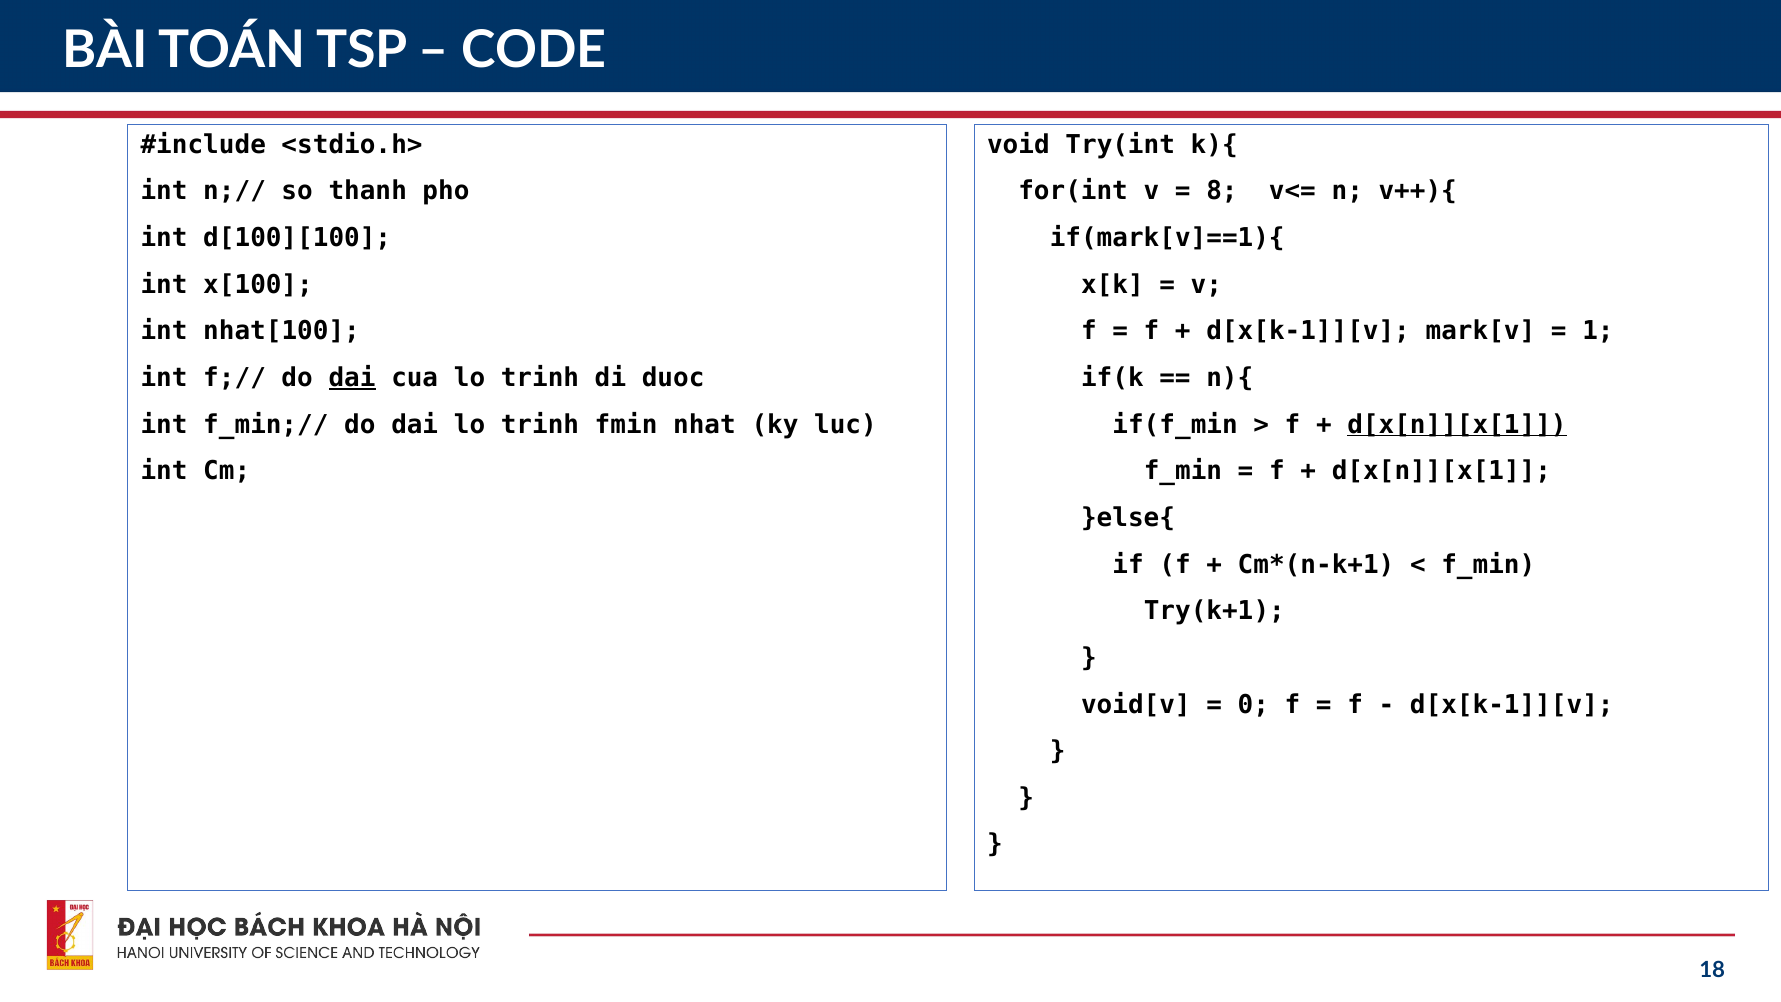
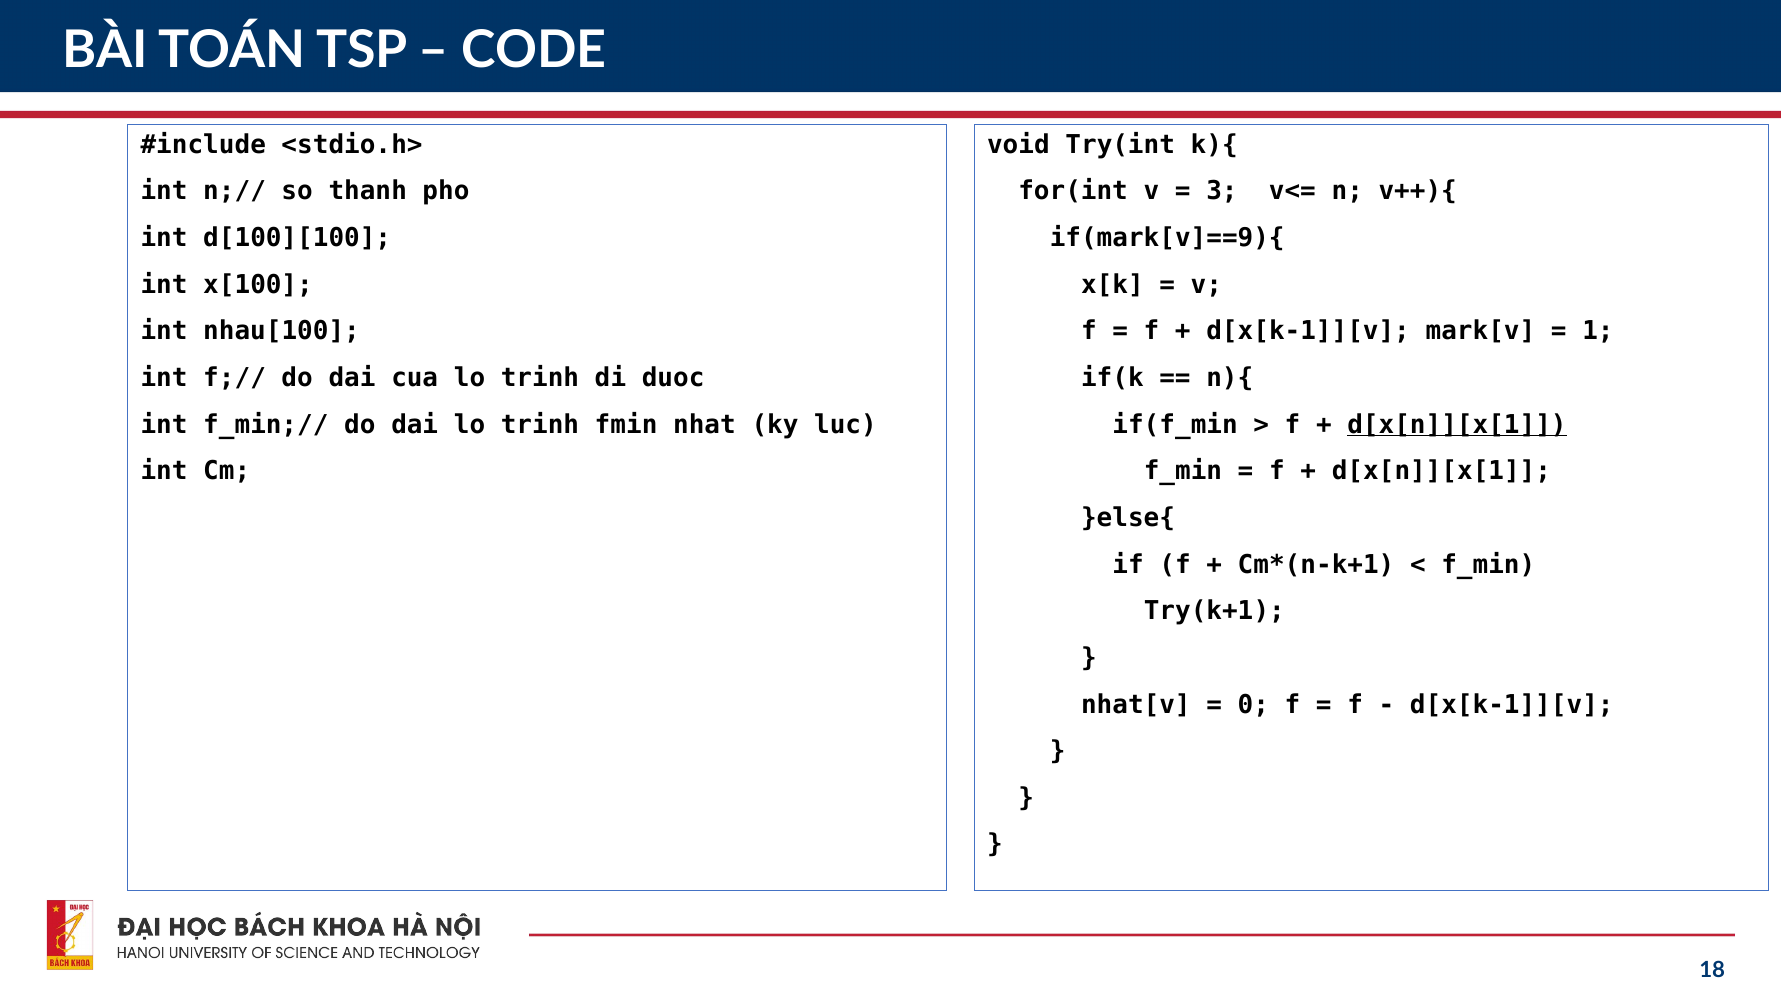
8: 8 -> 3 (1222, 191)
if(mark[v]==1){: if(mark[v]==1){ -> if(mark[v]==9){ (1167, 238)
nhat[100: nhat[100 -> nhau[100 (282, 331)
dai underline: present -> none (352, 378)
void[v: void[v -> nhat[v (1136, 704)
